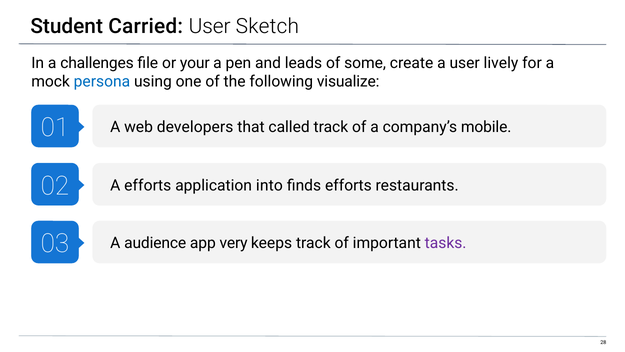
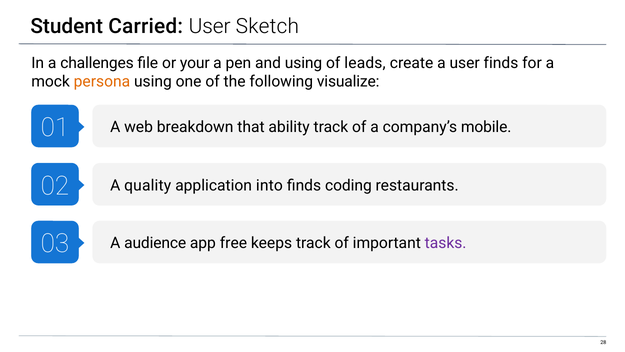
and leads: leads -> using (304, 63)
some: some -> leads (365, 63)
user lively: lively -> finds (501, 63)
persona colour: blue -> orange (102, 82)
developers: developers -> breakdown (195, 127)
called: called -> ability (289, 127)
A efforts: efforts -> quality (148, 185)
finds efforts: efforts -> coding (348, 185)
very: very -> free (233, 243)
